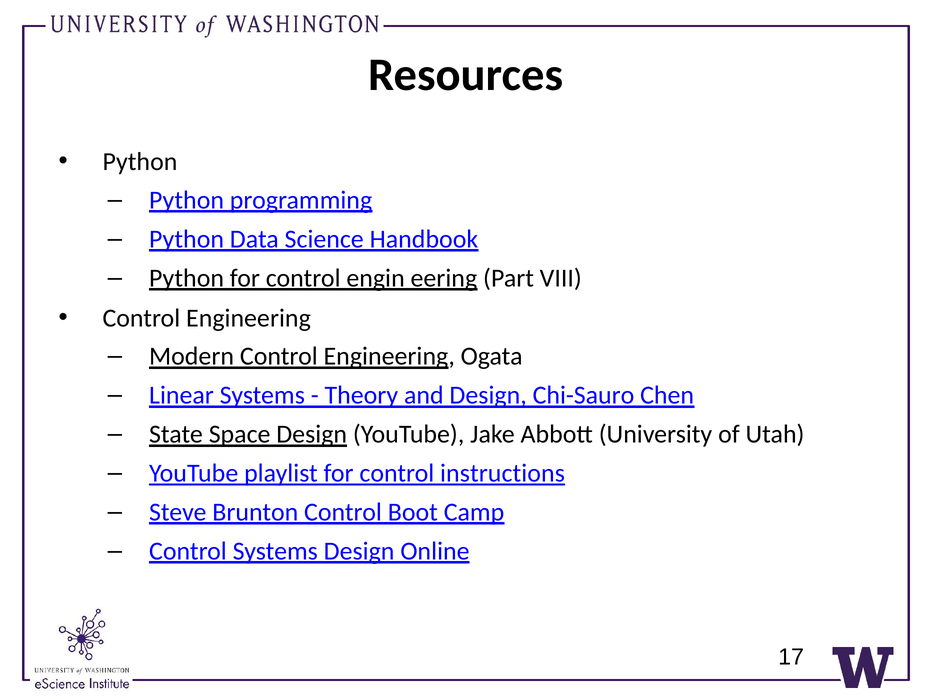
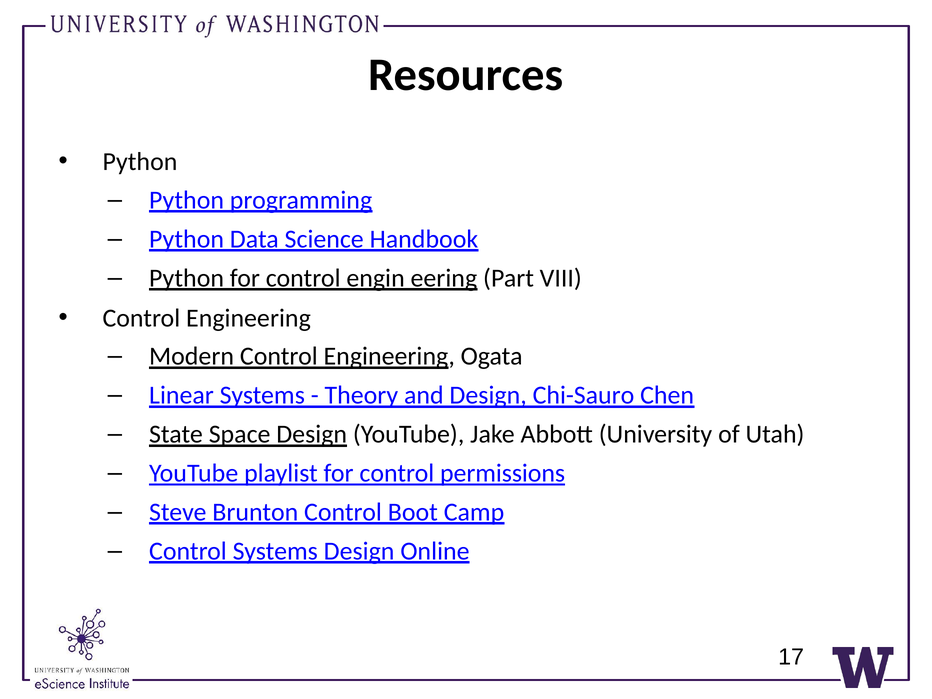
instructions: instructions -> permissions (503, 473)
